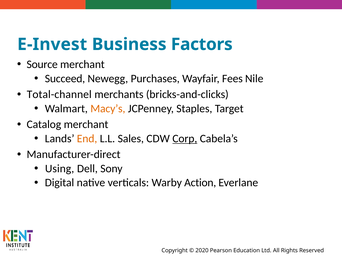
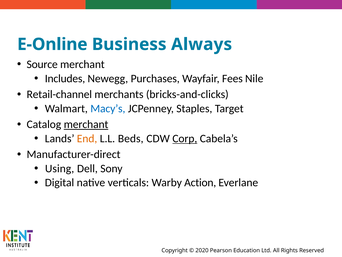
E-Invest: E-Invest -> E-Online (52, 44)
Factors: Factors -> Always (202, 44)
Succeed: Succeed -> Includes (65, 78)
Total-channel: Total-channel -> Retail-channel (59, 94)
Macy’s colour: orange -> blue (108, 108)
merchant underline: none -> present (86, 124)
Sales: Sales -> Beds (131, 138)
